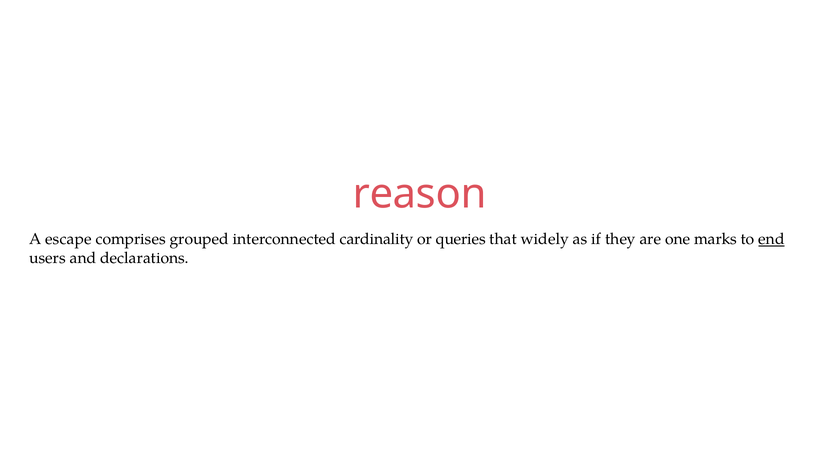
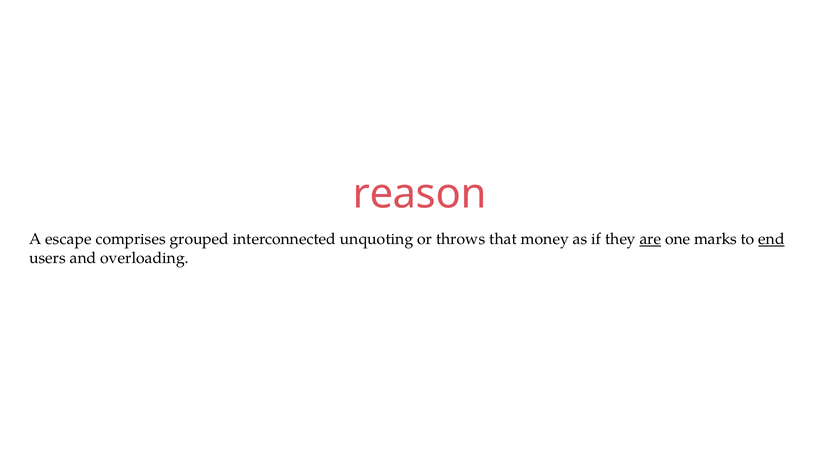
cardinality: cardinality -> unquoting (377, 239)
queries: queries -> throws (461, 239)
widely: widely -> money (545, 239)
are underline: none -> present (650, 239)
declarations: declarations -> overloading (145, 258)
